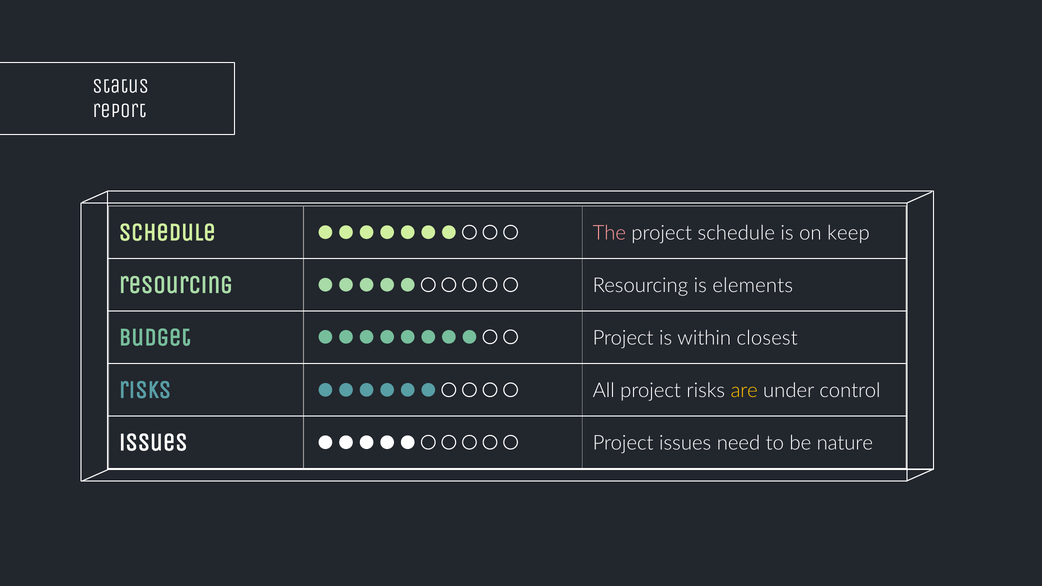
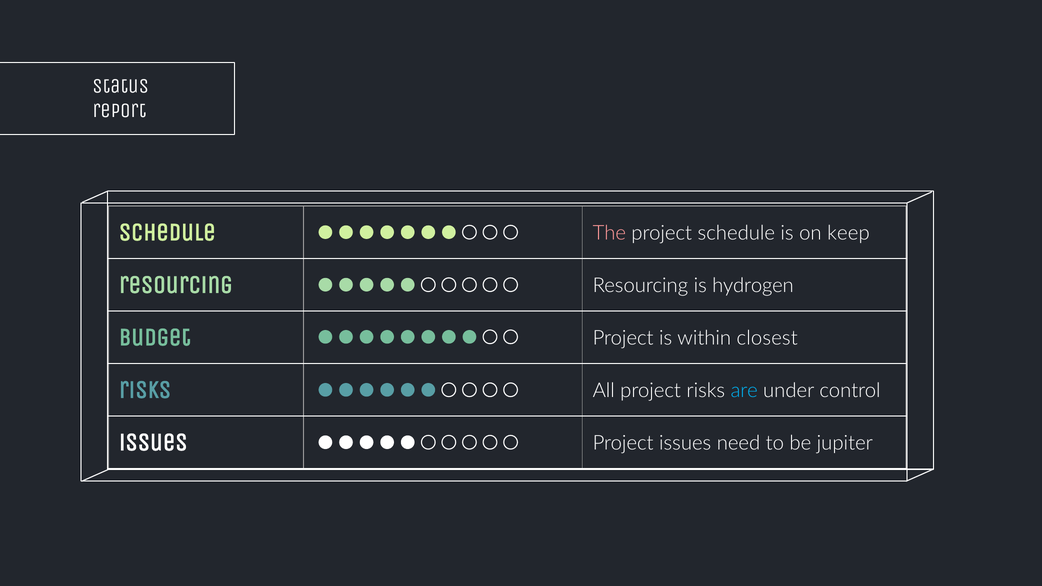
elements: elements -> hydrogen (753, 286)
are colour: yellow -> light blue (744, 391)
nature: nature -> jupiter (845, 443)
